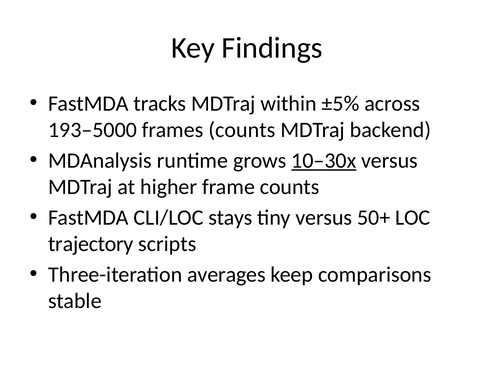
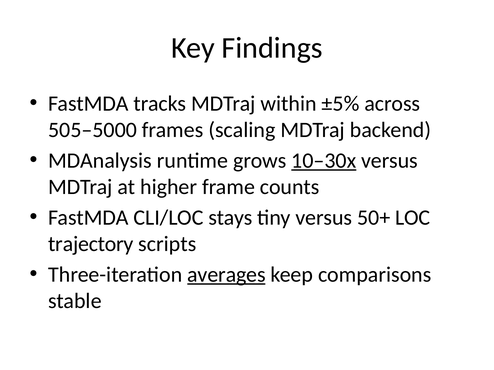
193–5000: 193–5000 -> 505–5000 (93, 130)
frames counts: counts -> scaling (242, 130)
averages underline: none -> present (226, 275)
